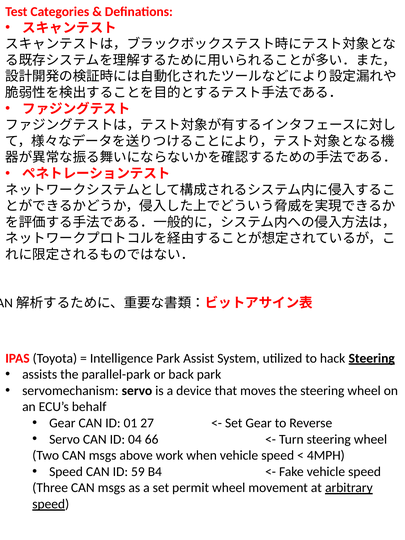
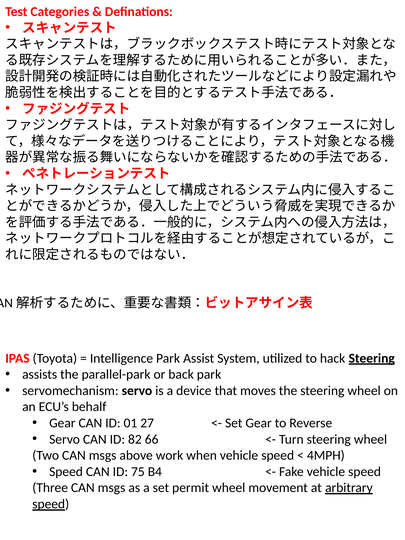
04: 04 -> 82 (135, 439)
59: 59 -> 75 (138, 472)
